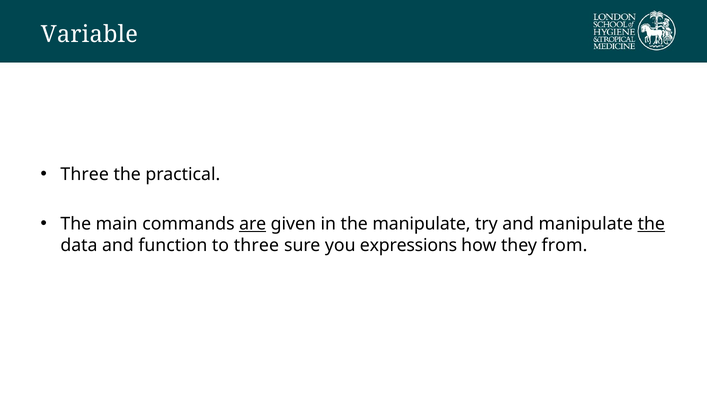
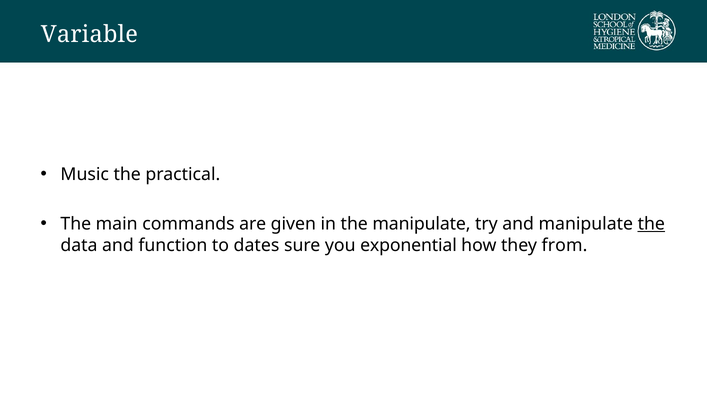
Three: Three -> Music (85, 174)
are underline: present -> none (253, 224)
to three: three -> dates (257, 245)
expressions: expressions -> exponential (408, 245)
